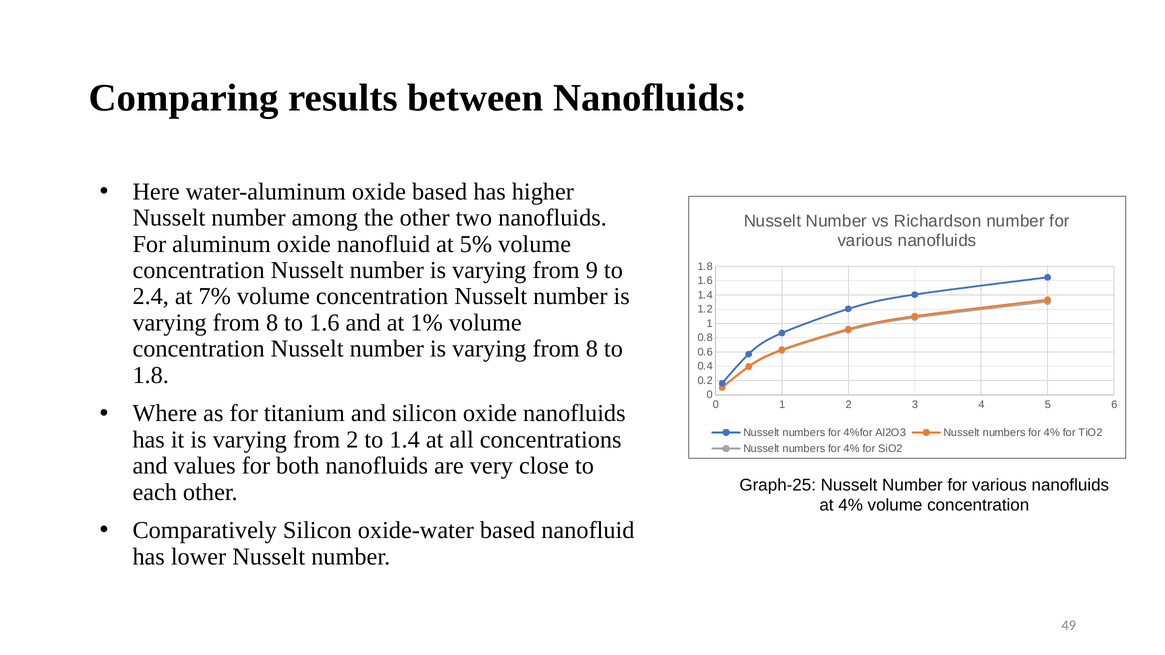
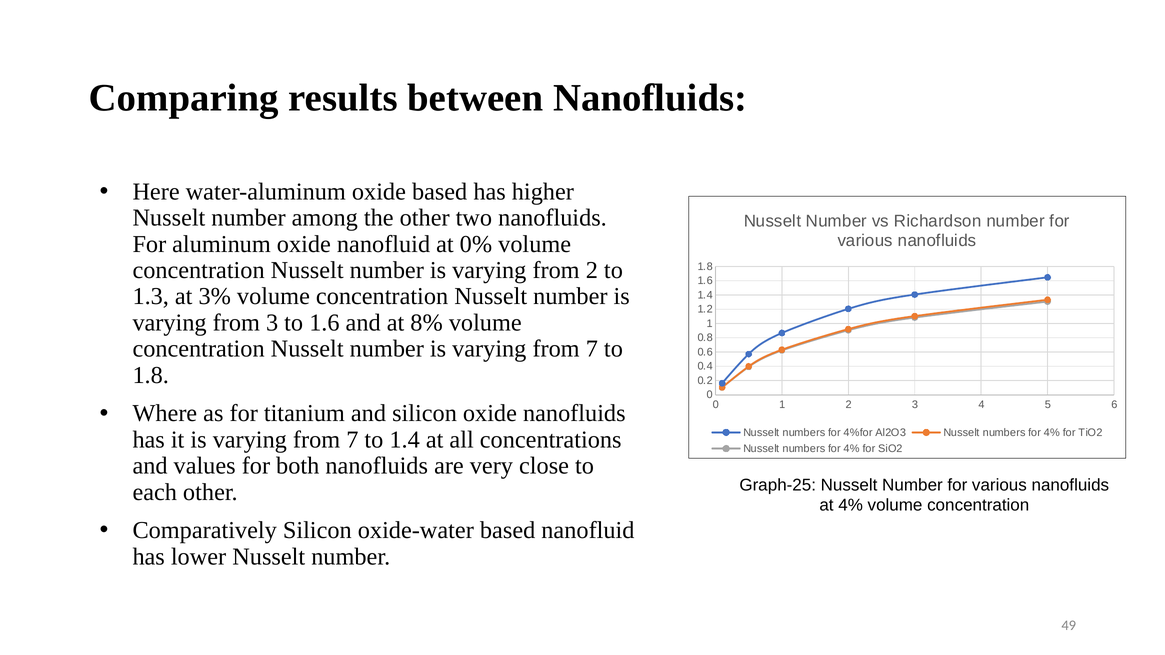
5%: 5% -> 0% (476, 244)
from 9: 9 -> 2 (592, 270)
2.4: 2.4 -> 1.3 (151, 297)
7%: 7% -> 3% (215, 297)
8: 8 -> 3 (272, 323)
1%: 1% -> 8% (427, 323)
8: 8 -> 7 (592, 349)
2: 2 -> 7 (352, 440)
